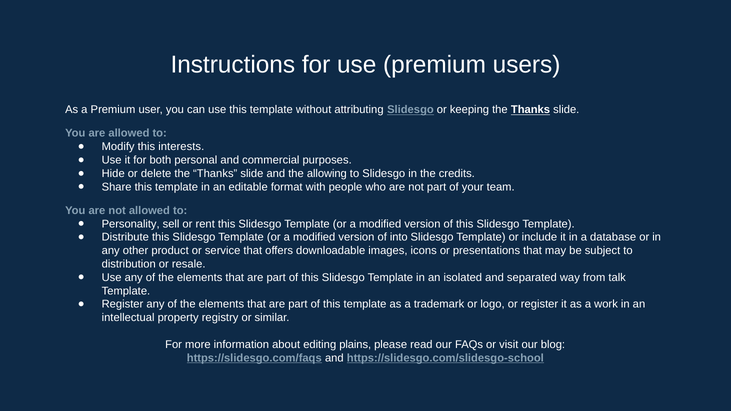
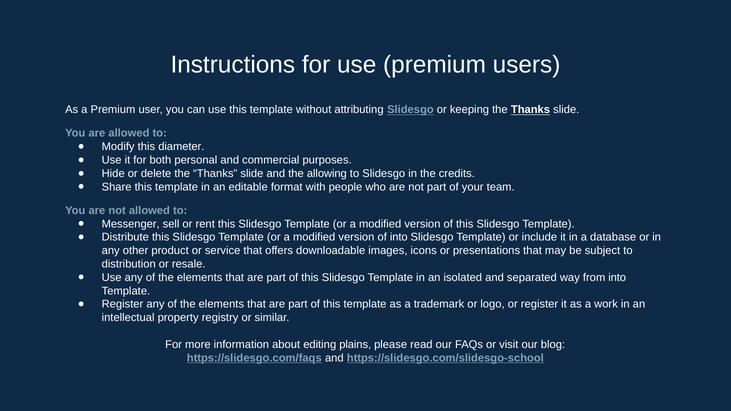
interests: interests -> diameter (181, 147)
Personality: Personality -> Messenger (131, 224)
from talk: talk -> into (617, 278)
